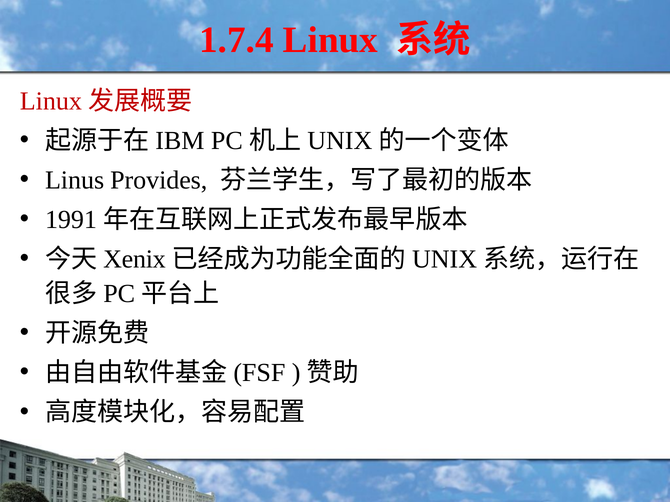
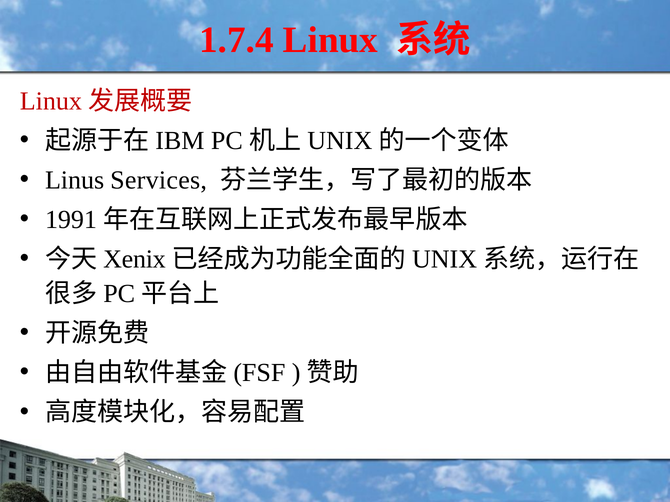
Provides: Provides -> Services (159, 180)
